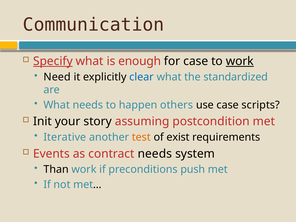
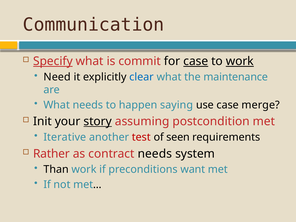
enough: enough -> commit (140, 61)
case underline: none -> present (196, 61)
standardized: standardized -> maintenance (236, 77)
others: others -> saying (177, 105)
scripts: scripts -> merge (261, 105)
story underline: none -> present (98, 121)
test colour: orange -> red (141, 137)
exist: exist -> seen (178, 137)
Events: Events -> Rather (51, 154)
push: push -> want (193, 169)
